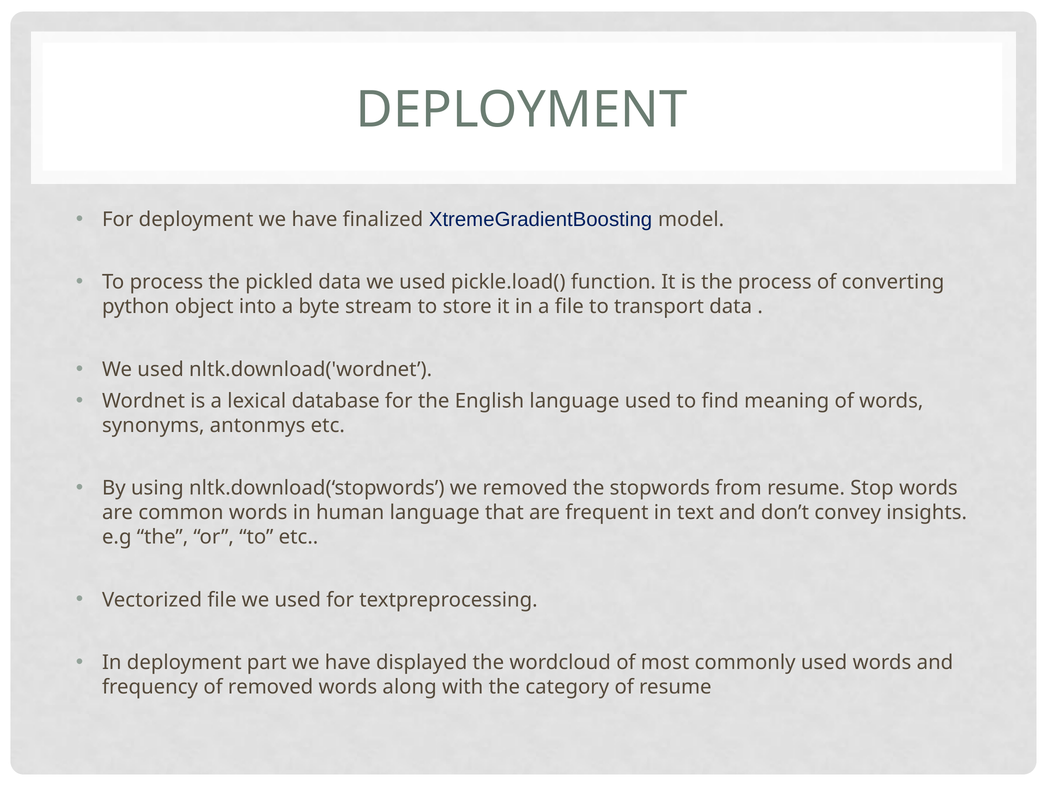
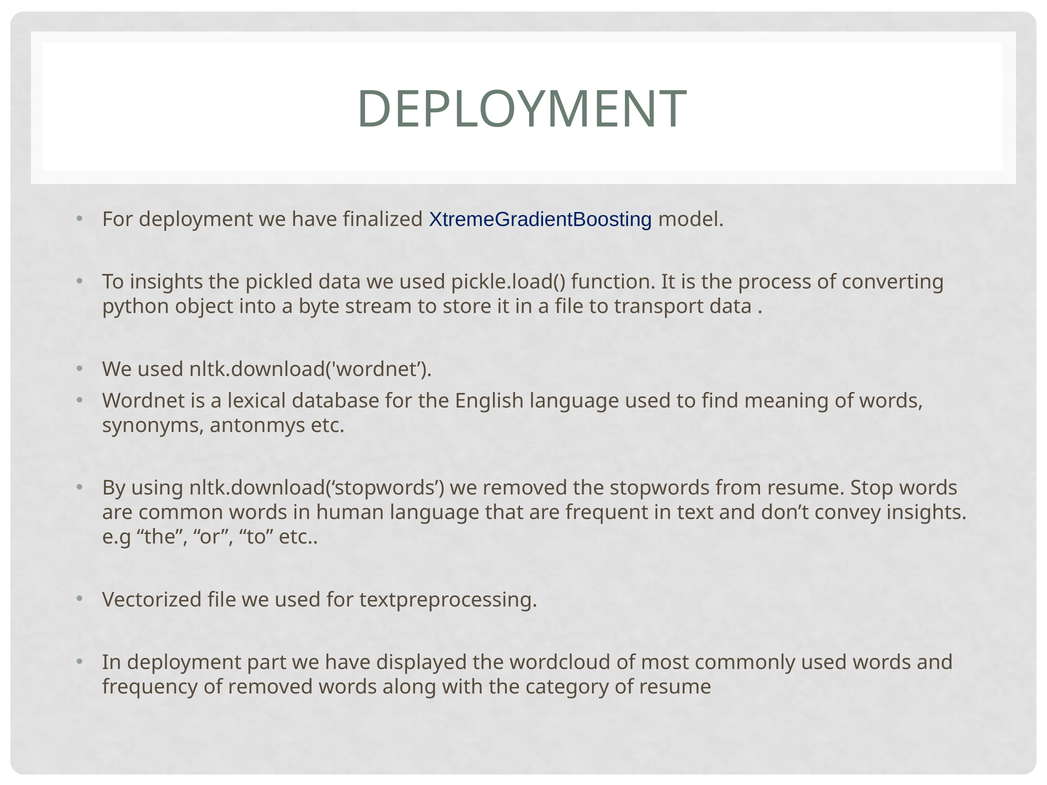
To process: process -> insights (166, 282)
